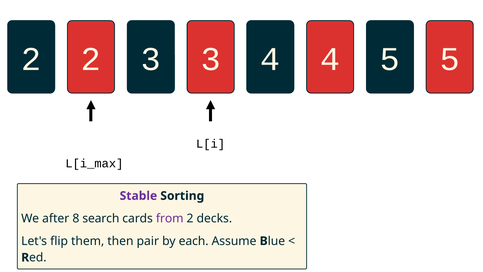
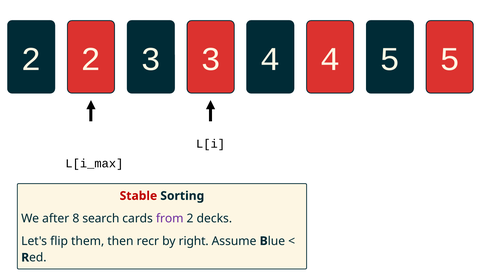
Stable colour: purple -> red (138, 196)
pair: pair -> recr (148, 241)
each: each -> right (194, 241)
